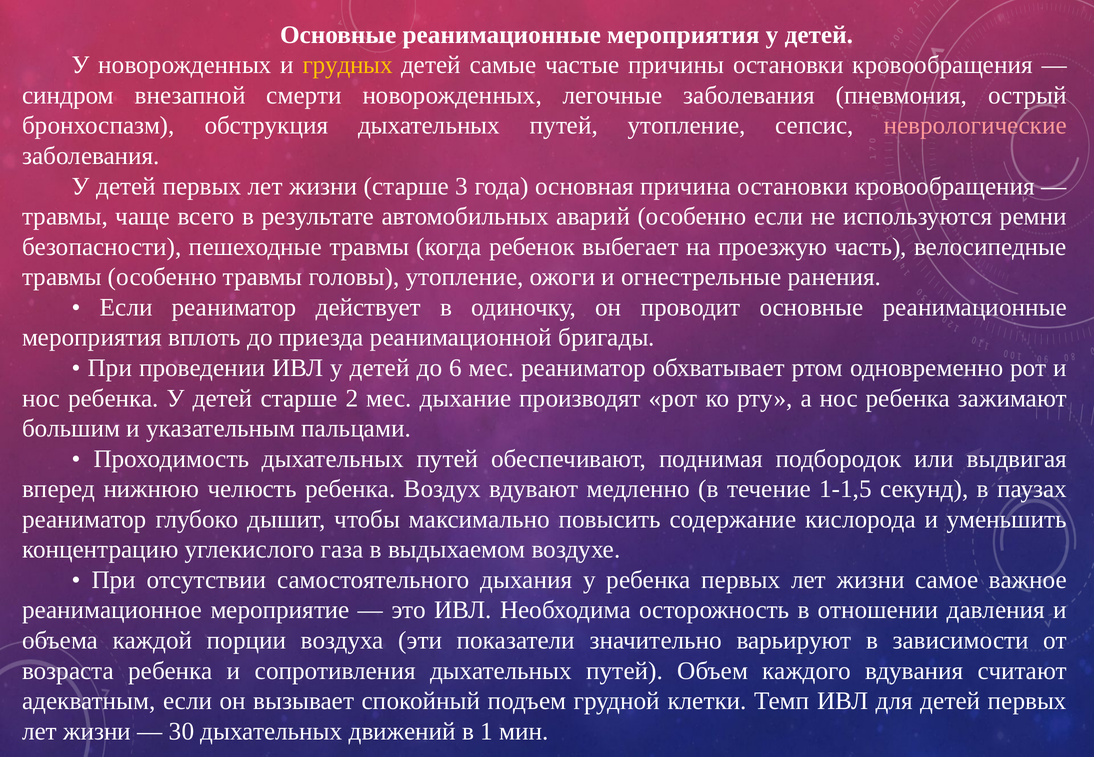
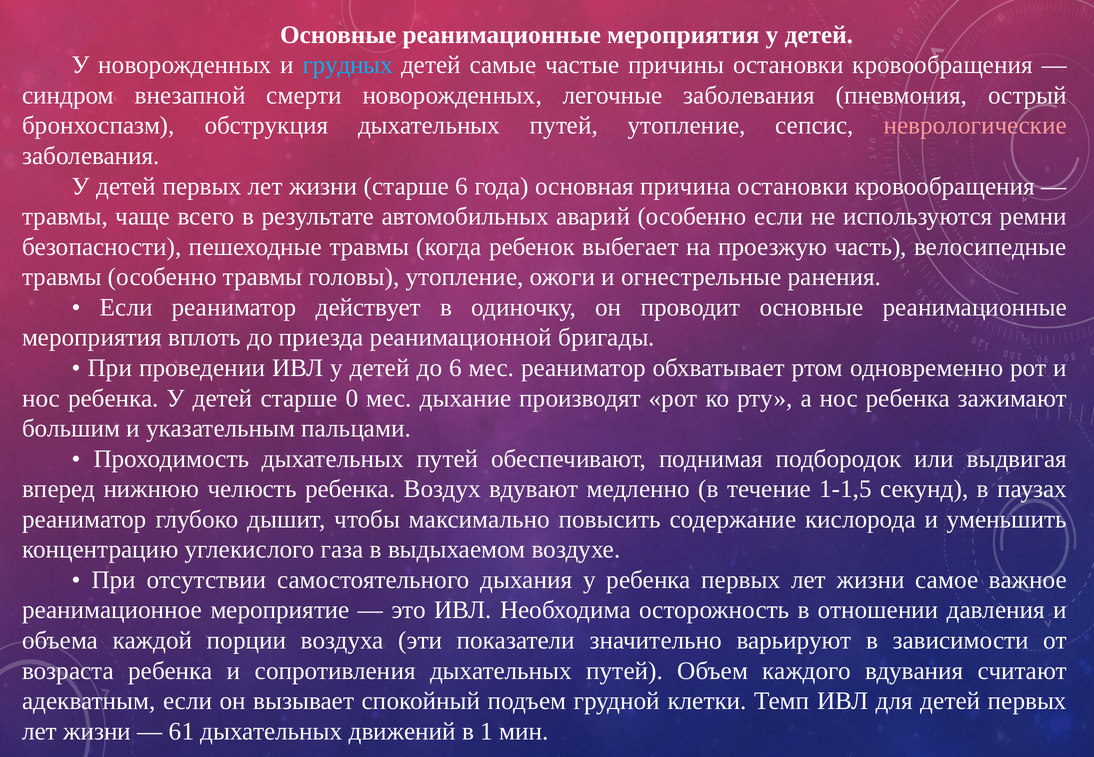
грудных colour: yellow -> light blue (348, 65)
старше 3: 3 -> 6 (462, 186)
2: 2 -> 0 (352, 398)
30: 30 -> 61 (182, 732)
